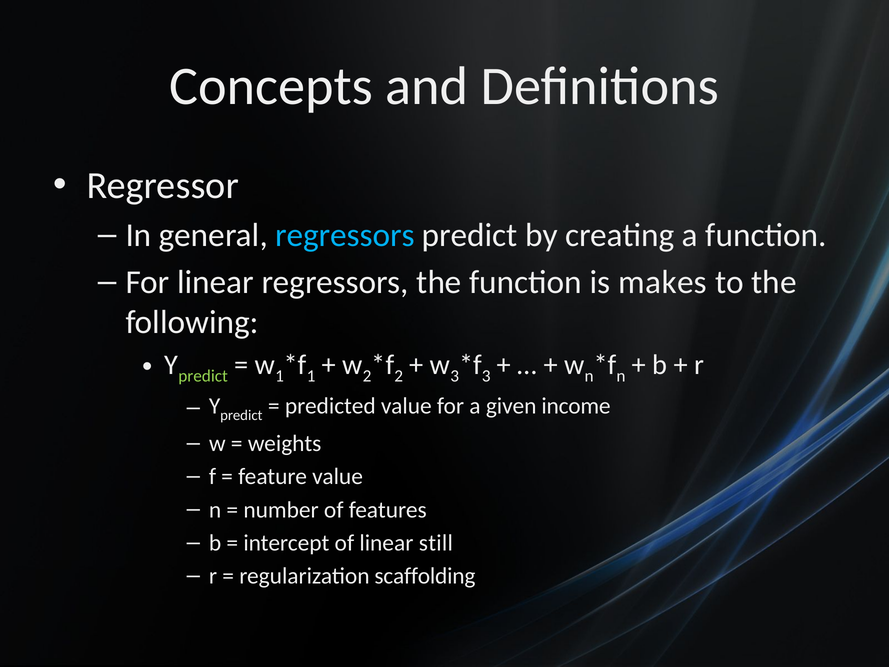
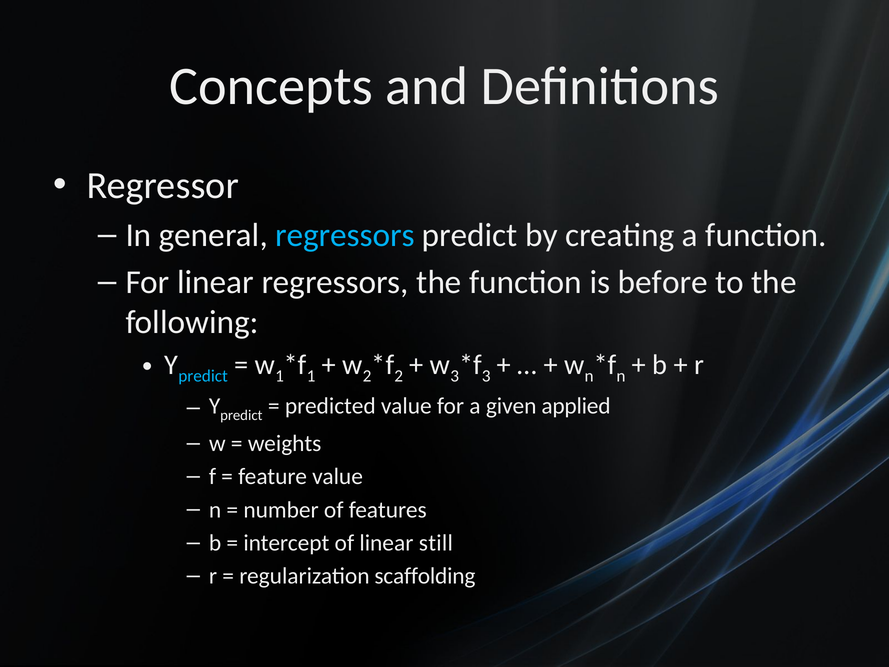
makes: makes -> before (663, 282)
predict colour: light green -> light blue (203, 376)
income: income -> applied (576, 406)
